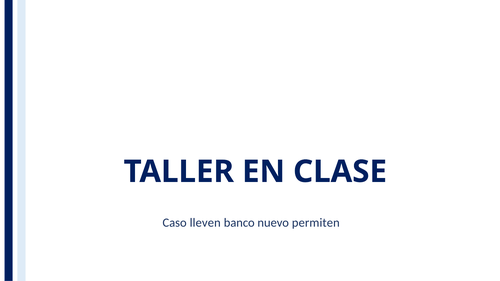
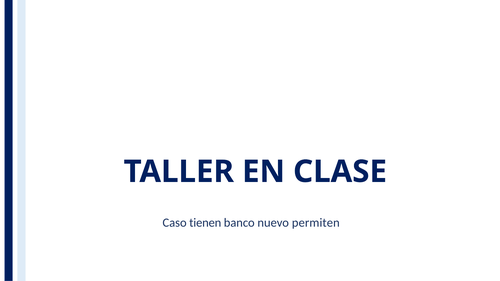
lleven: lleven -> tienen (205, 223)
